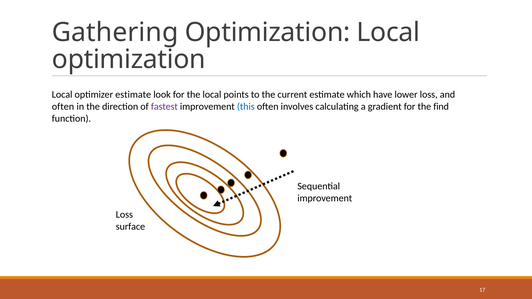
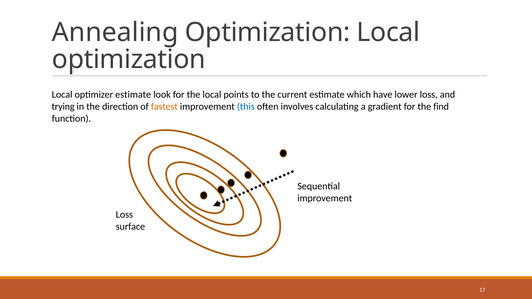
Gathering: Gathering -> Annealing (115, 32)
often: often -> trying (63, 107)
fastest colour: purple -> orange (164, 107)
